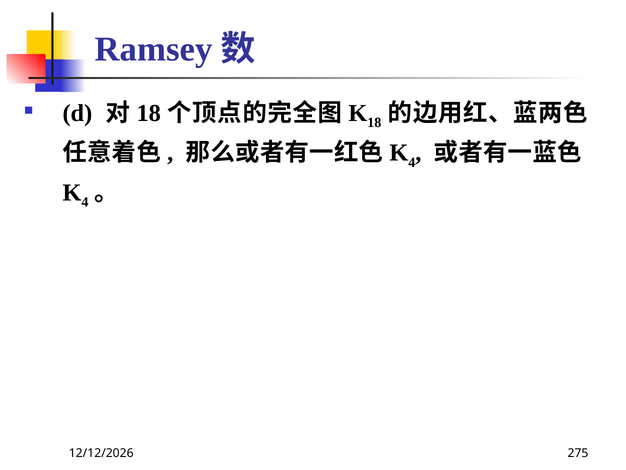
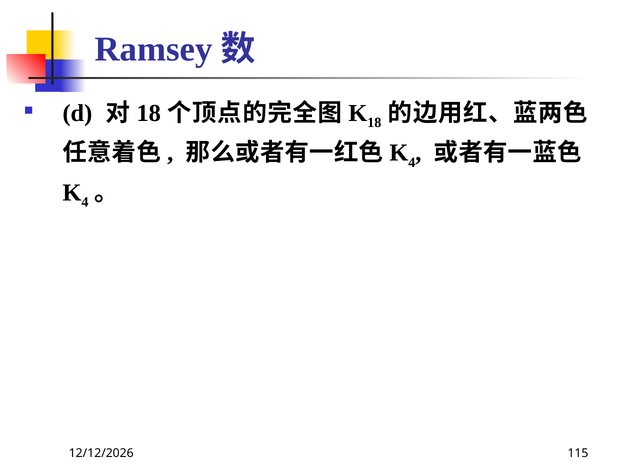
275: 275 -> 115 (578, 453)
